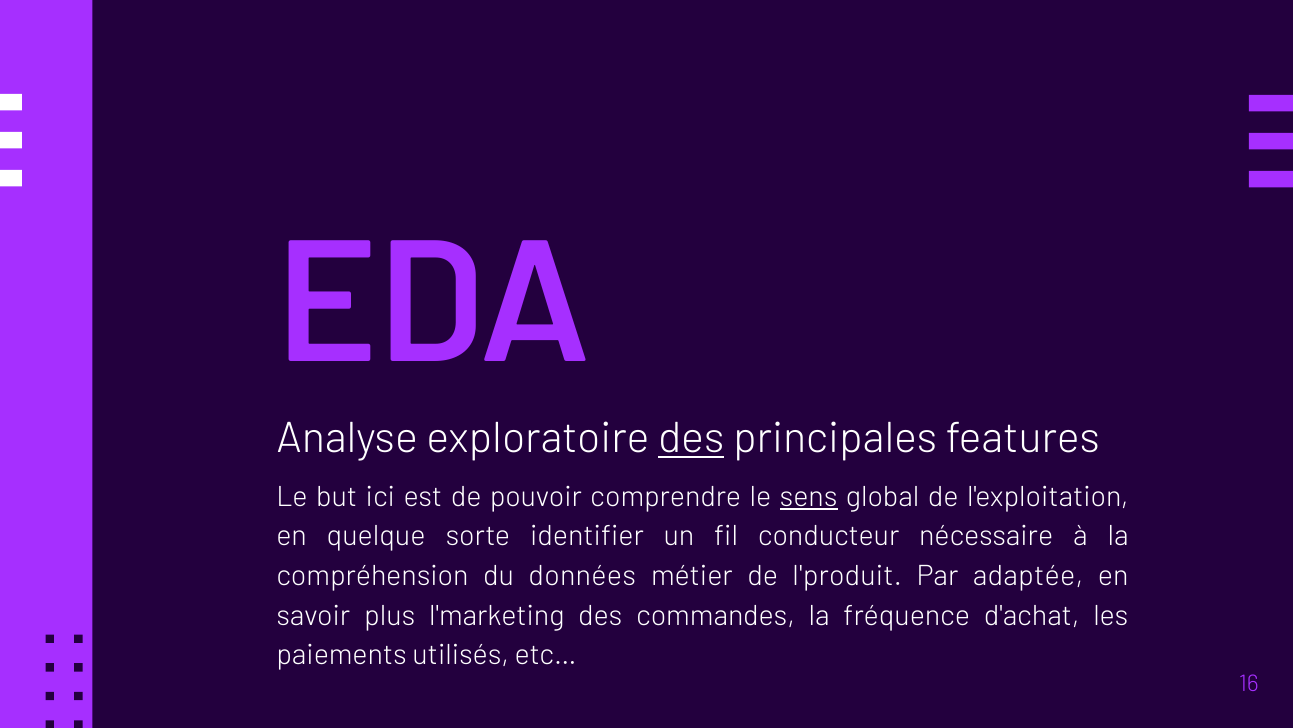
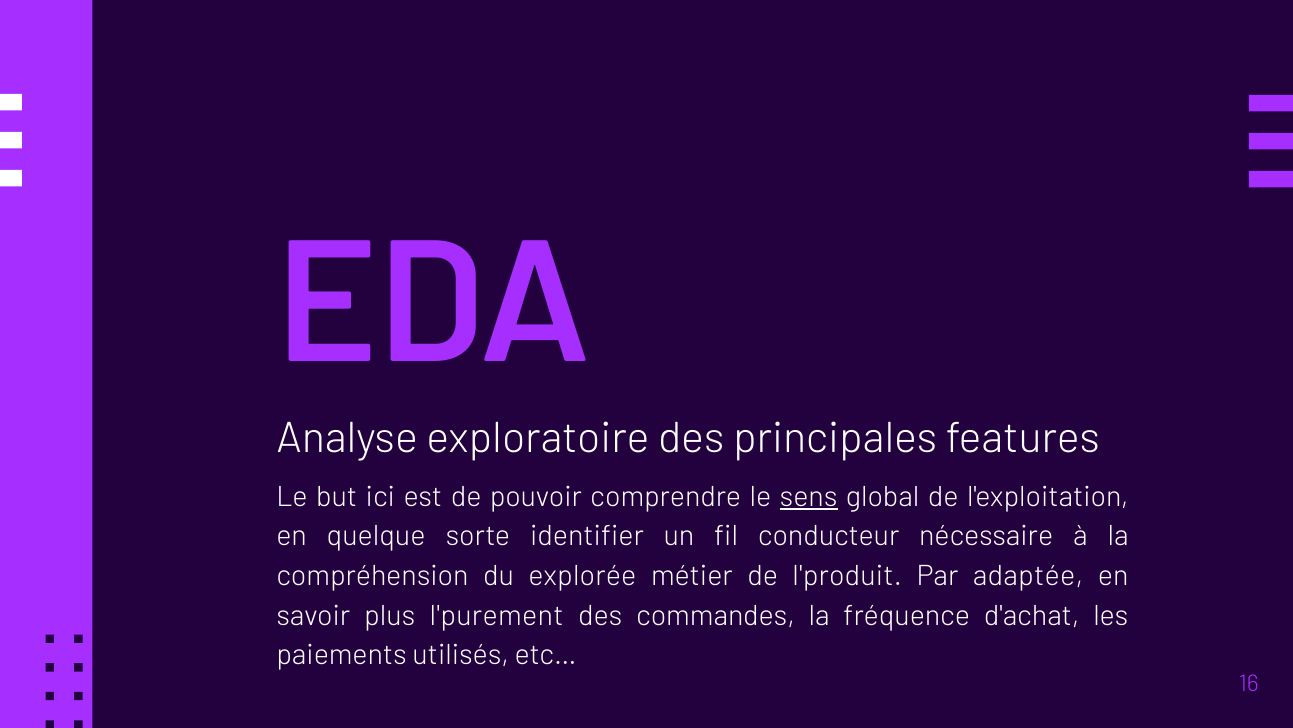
des underline: present -> none (691, 438)
données: données -> explorée (582, 575)
l'marketing: l'marketing -> l'purement (497, 615)
